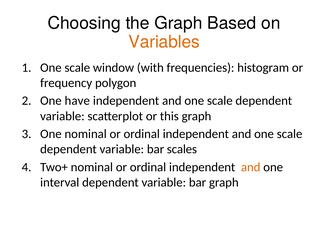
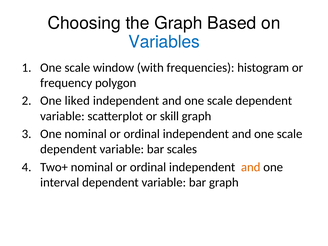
Variables colour: orange -> blue (164, 42)
have: have -> liked (77, 101)
this: this -> skill (169, 116)
